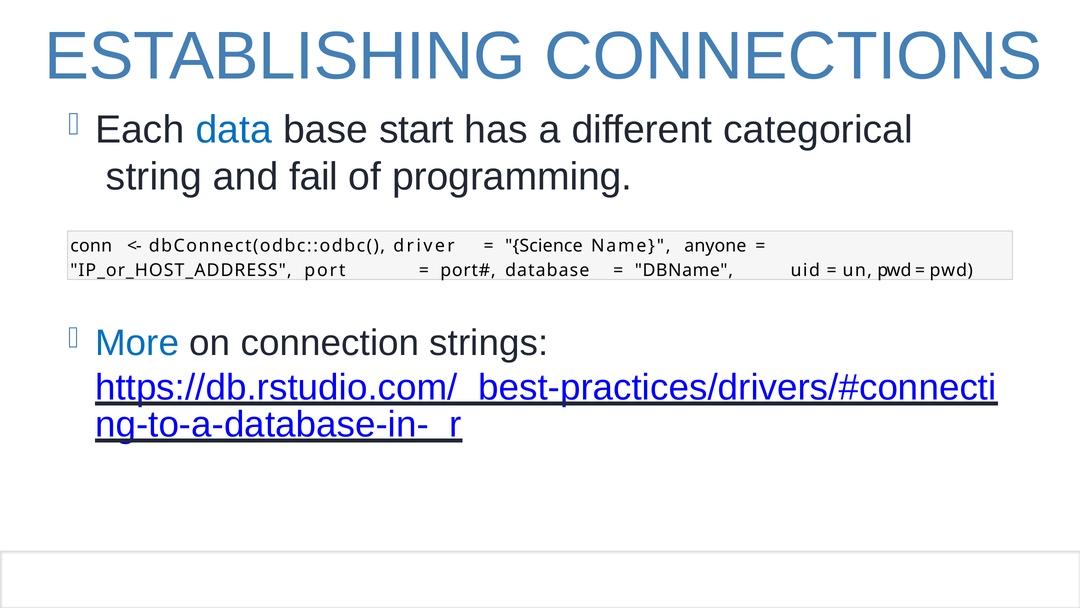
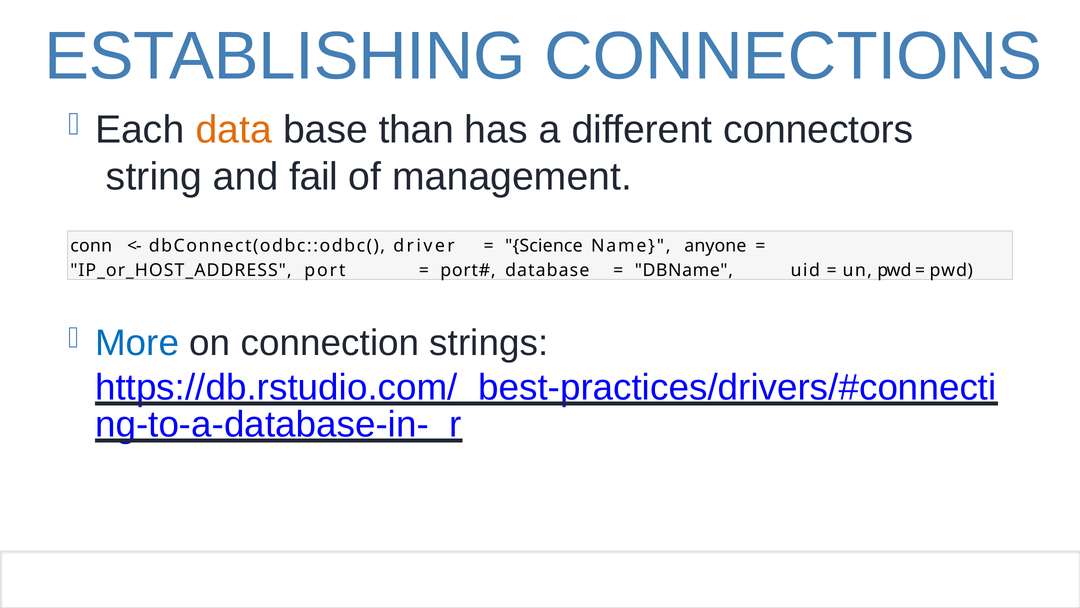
data colour: blue -> orange (234, 130)
start: start -> than (417, 130)
categorical: categorical -> connectors (818, 130)
programming: programming -> management (512, 177)
